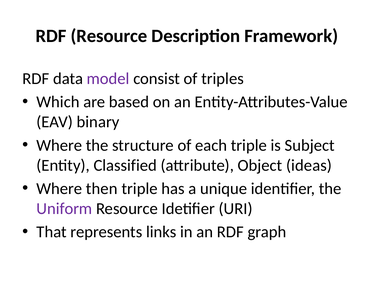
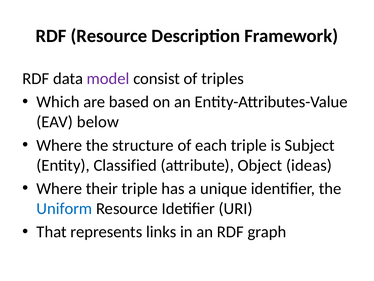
binary: binary -> below (98, 122)
then: then -> their (102, 188)
Uniform colour: purple -> blue (64, 208)
